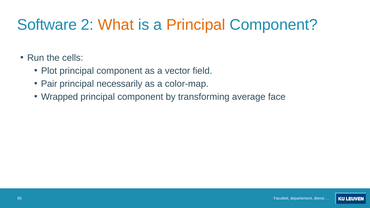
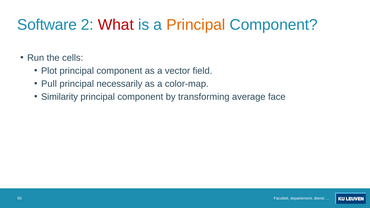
What colour: orange -> red (116, 25)
Pair: Pair -> Pull (49, 84)
Wrapped: Wrapped -> Similarity (60, 97)
